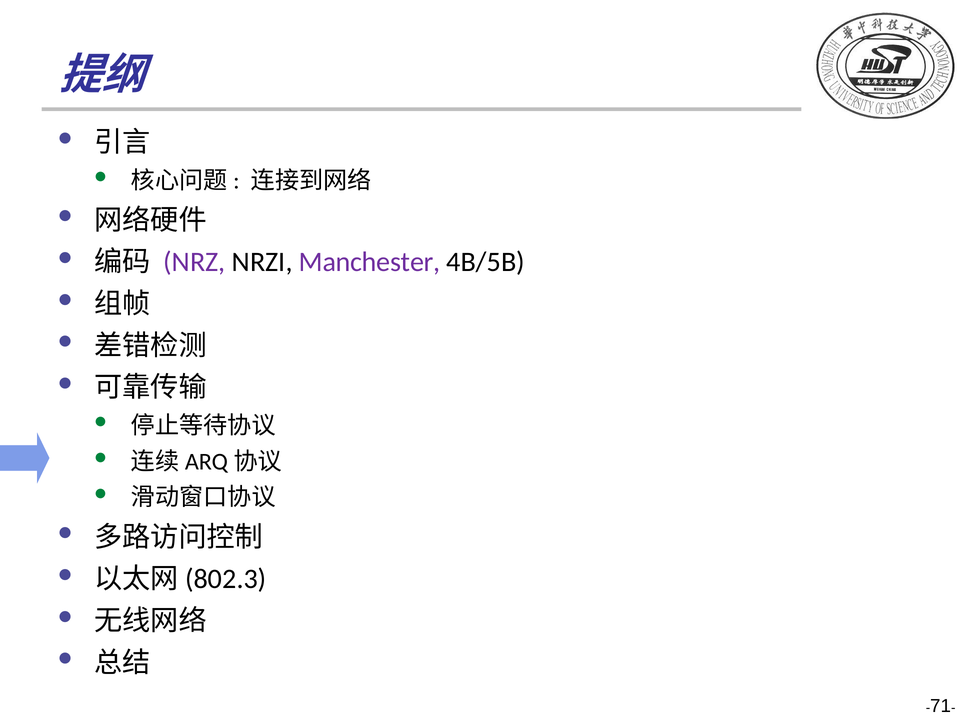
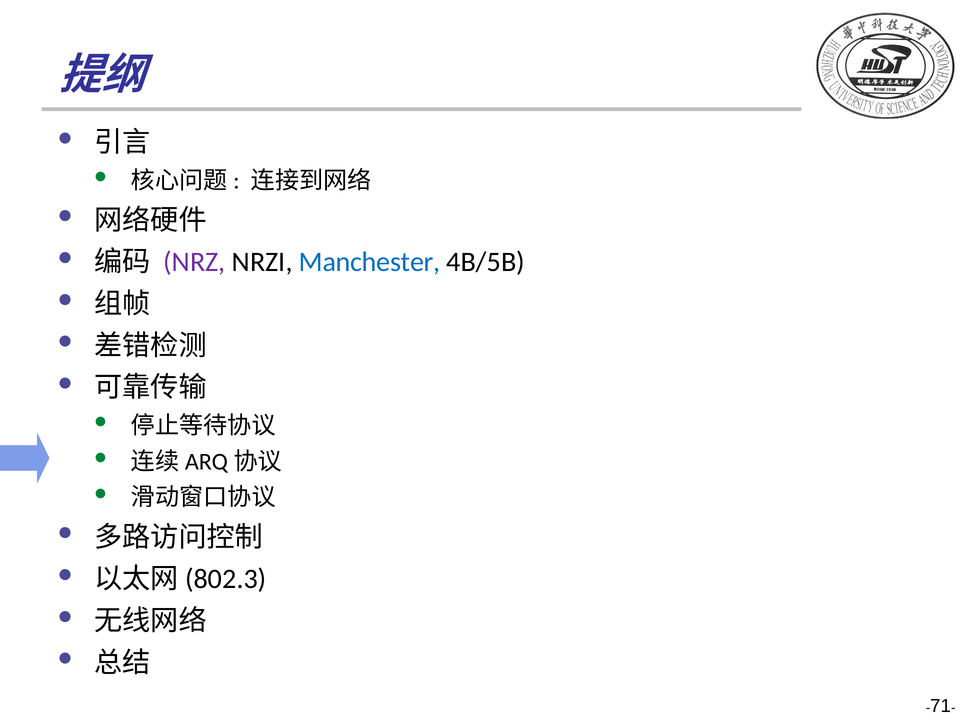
Manchester colour: purple -> blue (370, 262)
